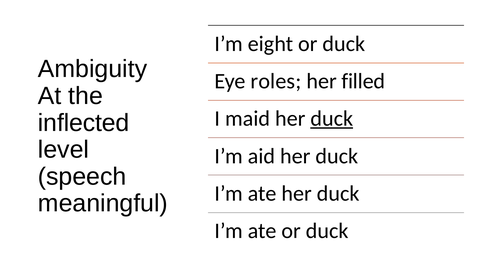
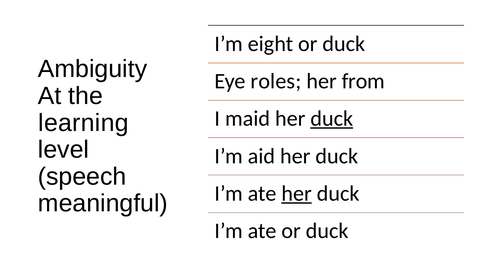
filled: filled -> from (363, 81)
inflected: inflected -> learning (83, 123)
her underline: none -> present (297, 194)
